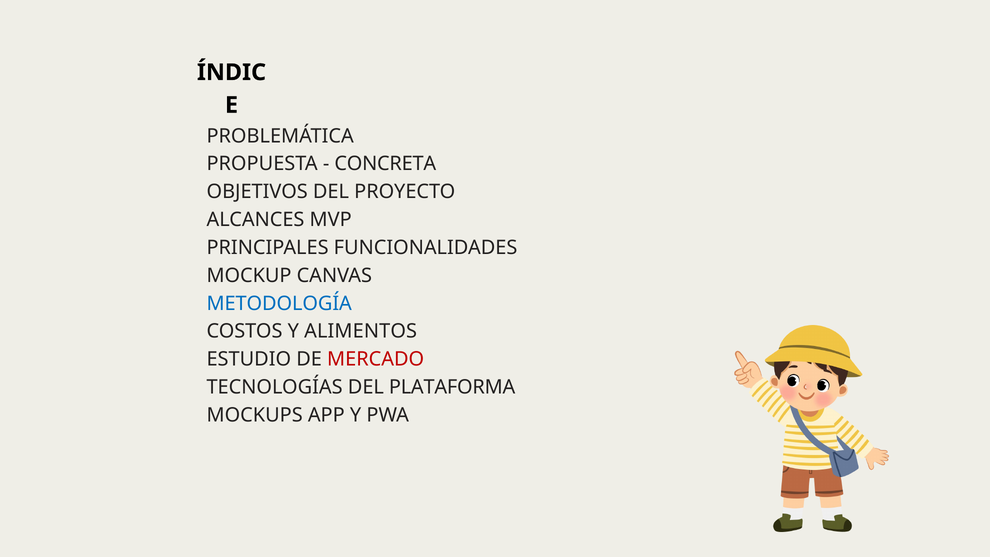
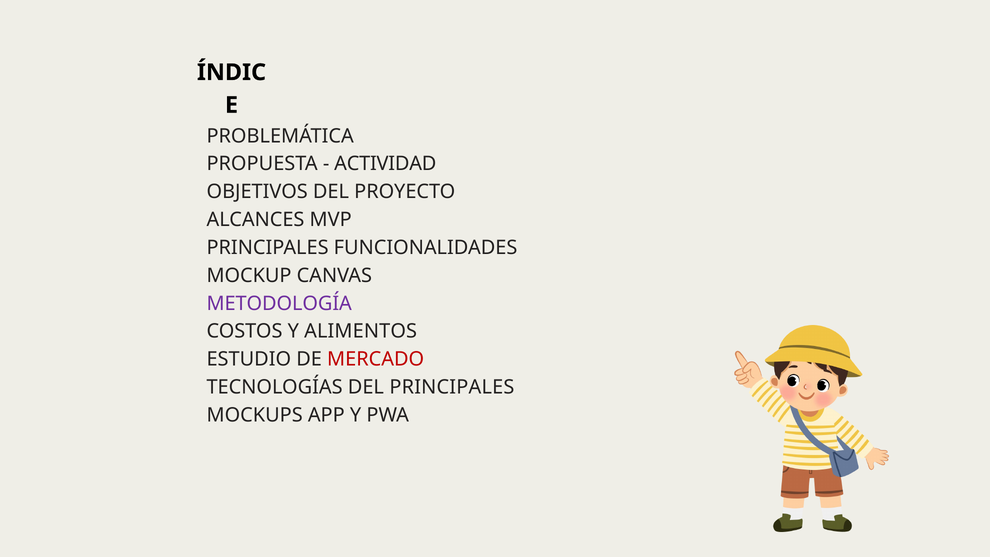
CONCRETA: CONCRETA -> ACTIVIDAD (385, 164)
METODOLOGÍA colour: blue -> purple (279, 303)
DEL PLATAFORMA: PLATAFORMA -> PRINCIPALES (452, 387)
